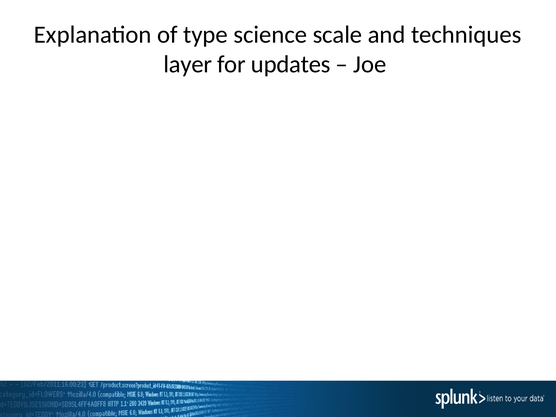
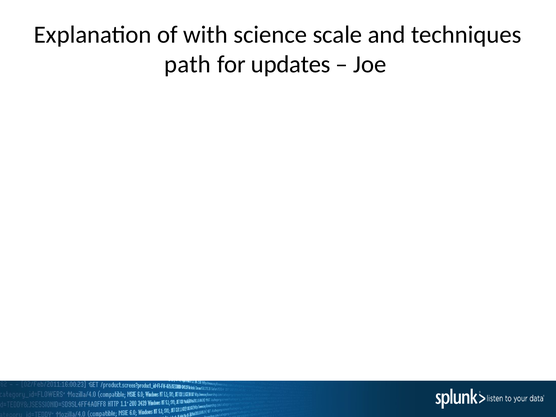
type: type -> with (206, 35)
layer: layer -> path (188, 64)
